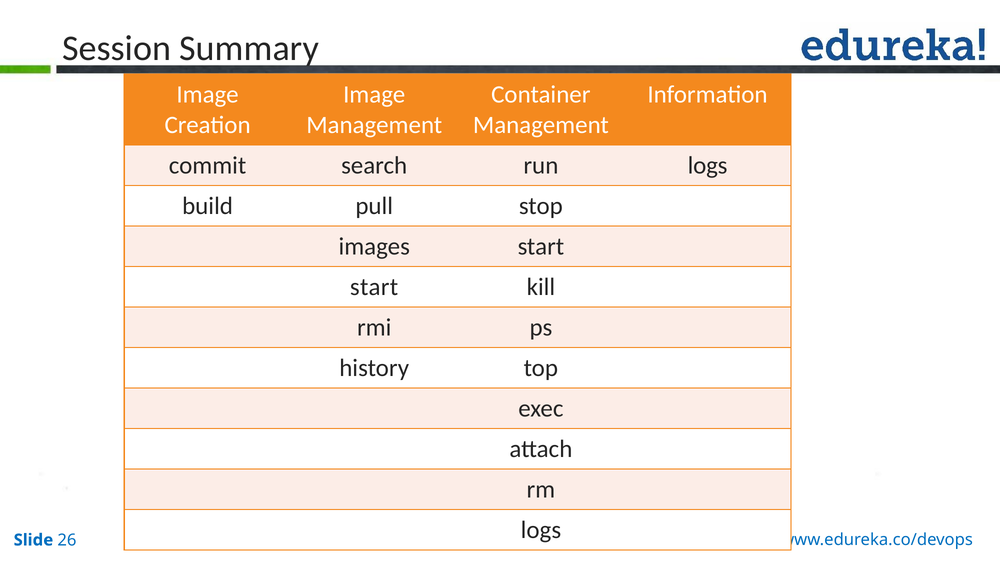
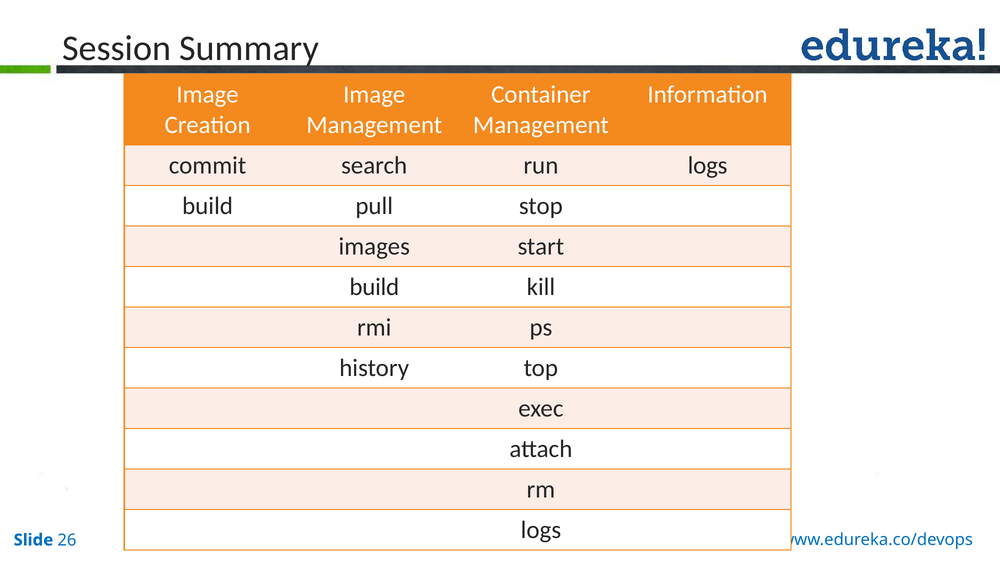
start: start -> build (374, 287)
